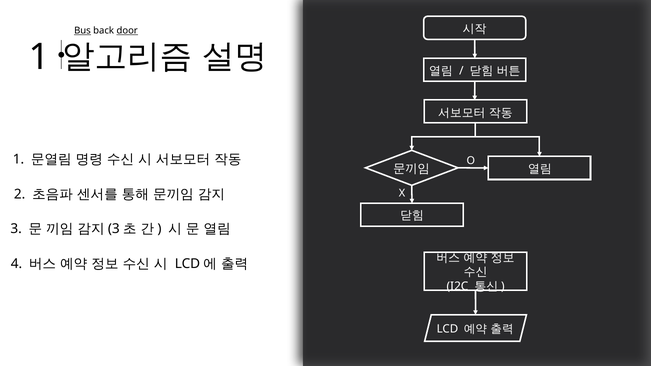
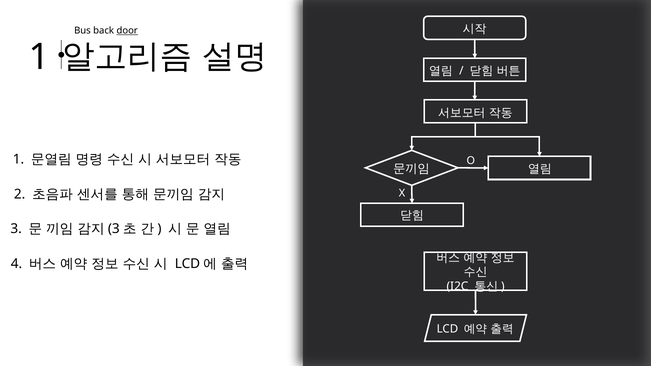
Bus underline: present -> none (82, 31)
